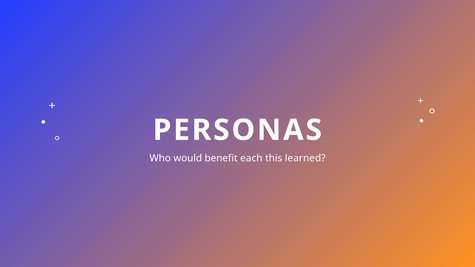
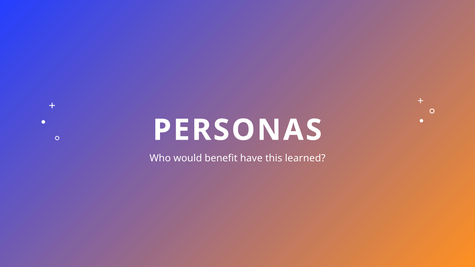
each: each -> have (251, 158)
